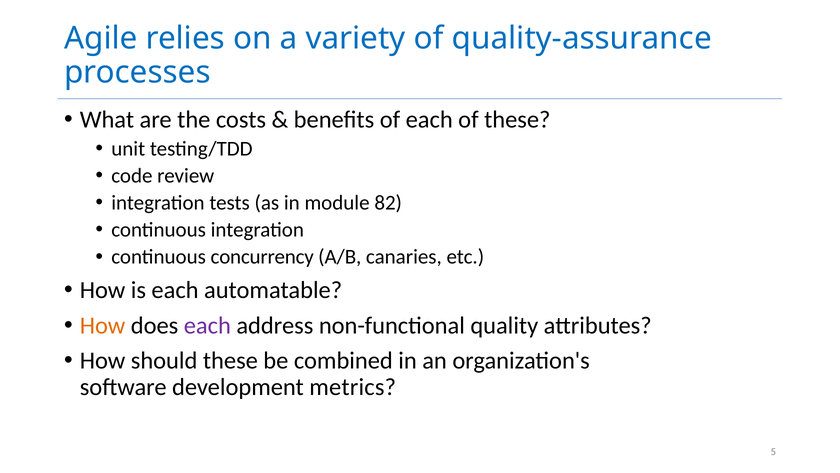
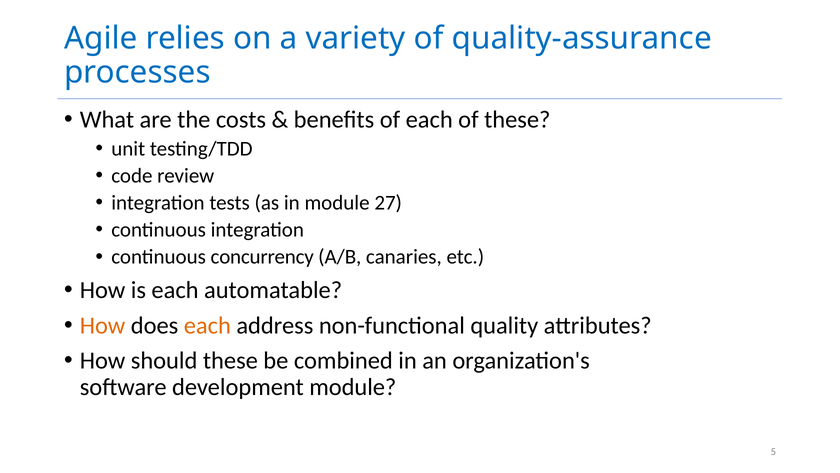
82: 82 -> 27 (388, 203)
each colour: purple -> orange (207, 325)
development metrics: metrics -> module (353, 387)
